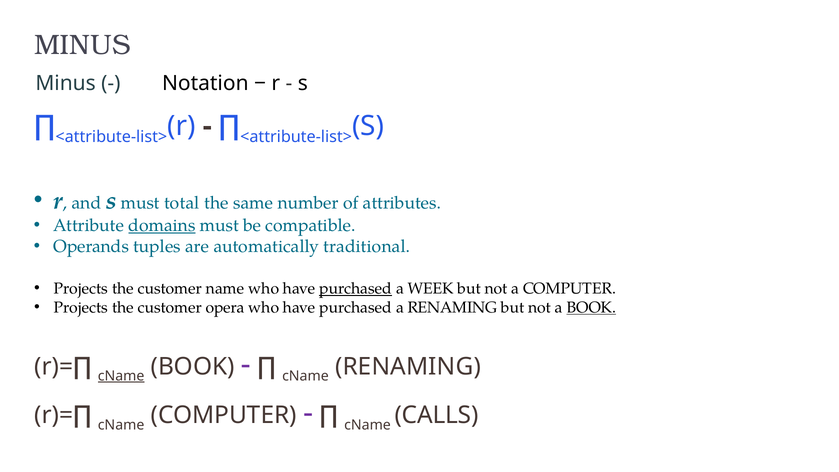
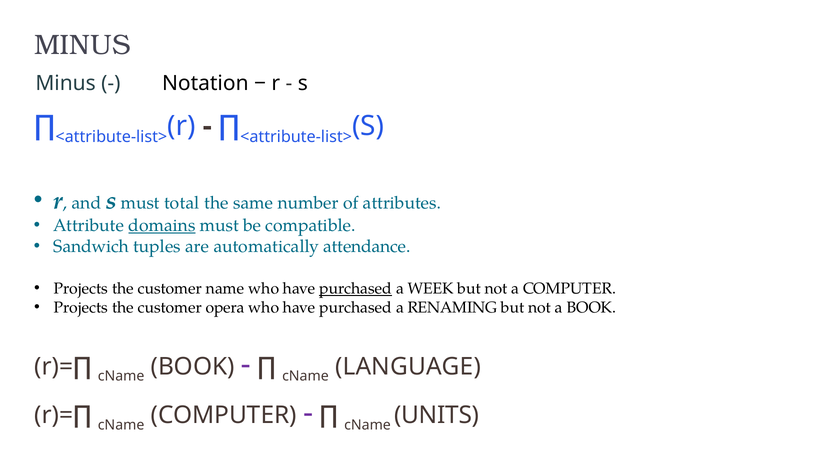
Operands: Operands -> Sandwich (91, 246)
traditional: traditional -> attendance (367, 246)
BOOK underline: present -> none (591, 307)
cName underline: present -> none (121, 376)
cName RENAMING: RENAMING -> LANGUAGE (408, 366)
CALLS: CALLS -> UNITS (437, 415)
